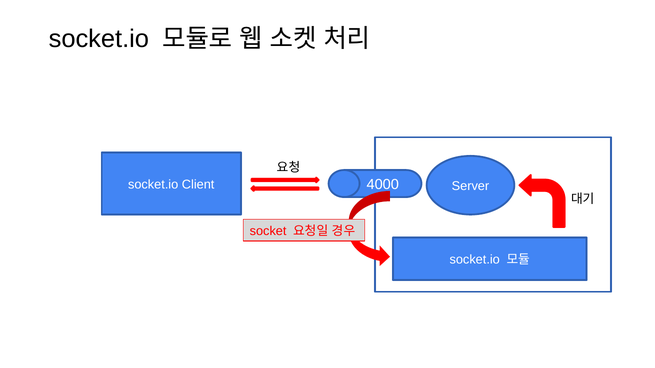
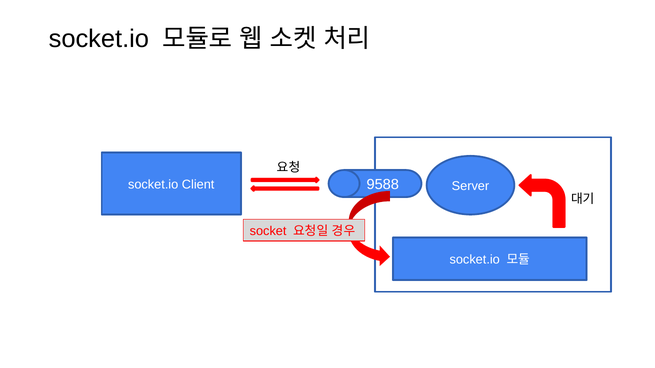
4000: 4000 -> 9588 (383, 185)
